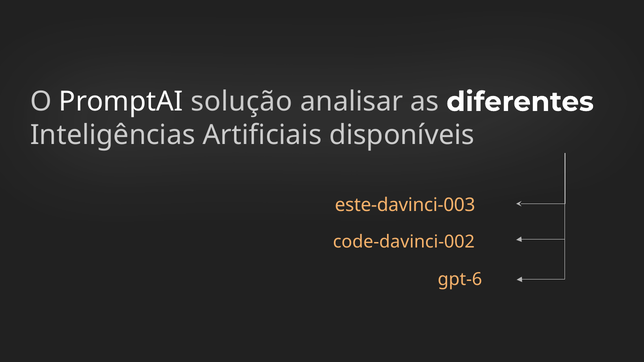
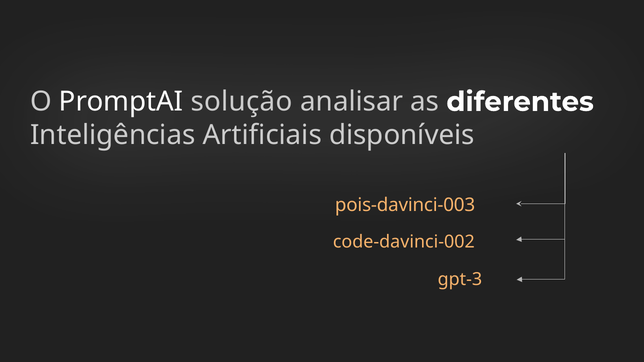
este-davinci-003: este-davinci-003 -> pois-davinci-003 (405, 205)
gpt-6: gpt-6 -> gpt-3 (460, 280)
